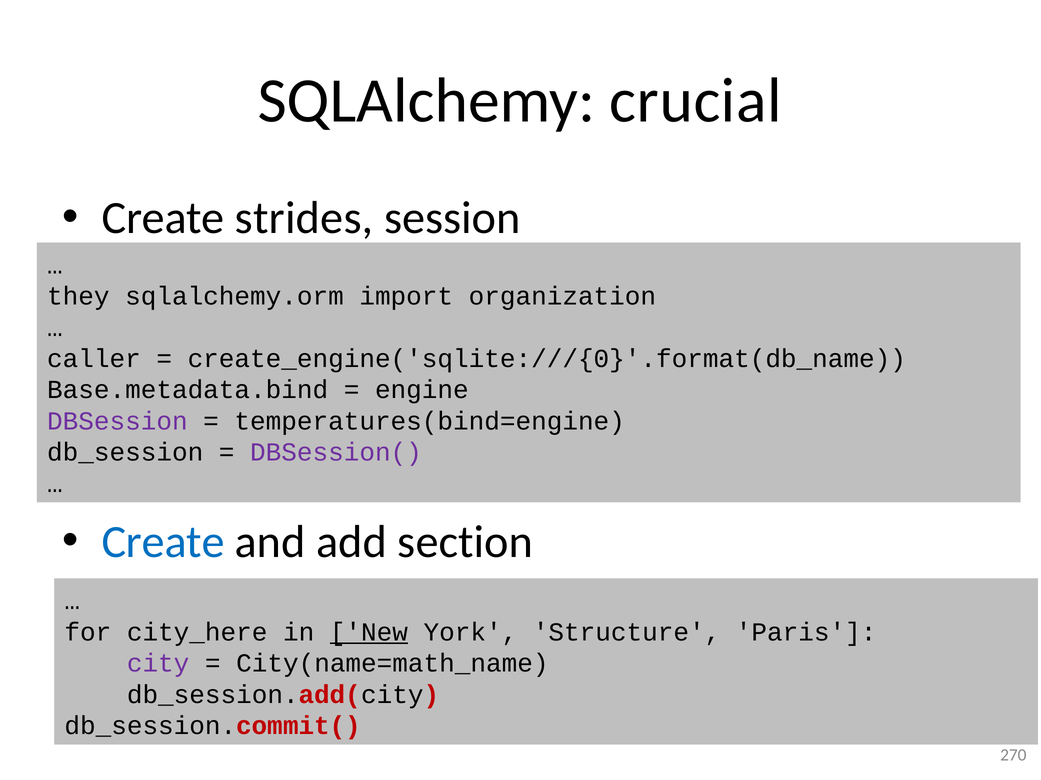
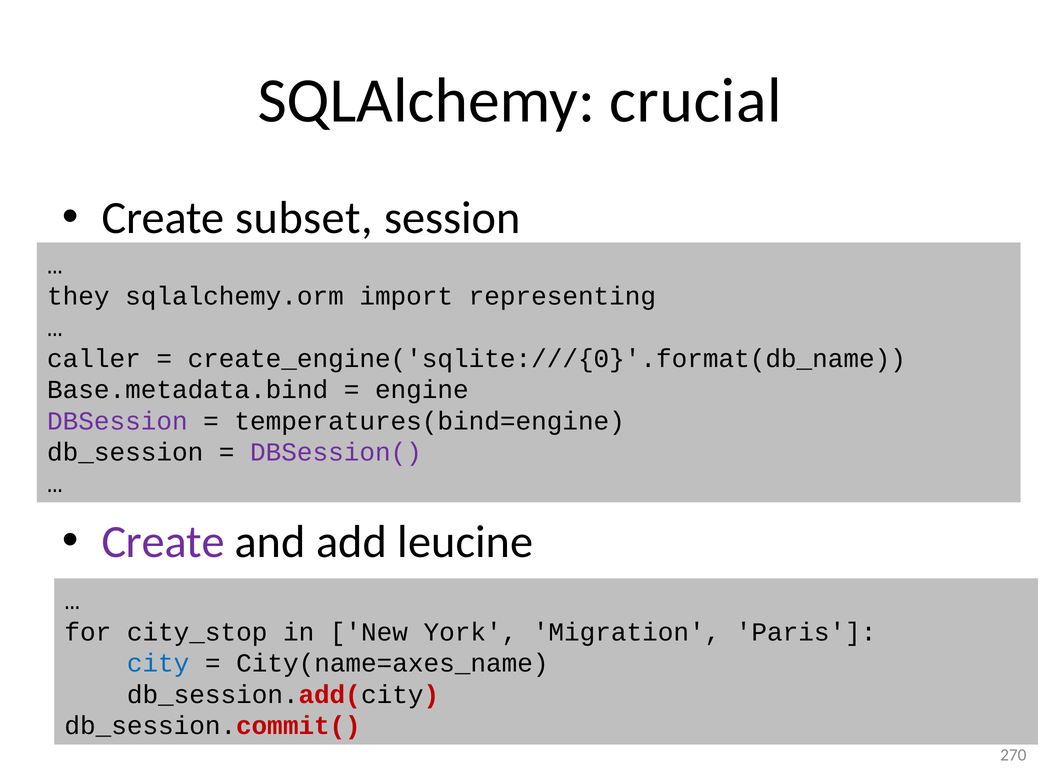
strides: strides -> subset (304, 218)
organization: organization -> representing (562, 297)
Create colour: blue -> purple (163, 542)
section: section -> leucine (465, 542)
city_here: city_here -> city_stop (197, 633)
New underline: present -> none (369, 633)
Structure: Structure -> Migration (627, 633)
city colour: purple -> blue (158, 664)
City(name=math_name: City(name=math_name -> City(name=axes_name (392, 664)
